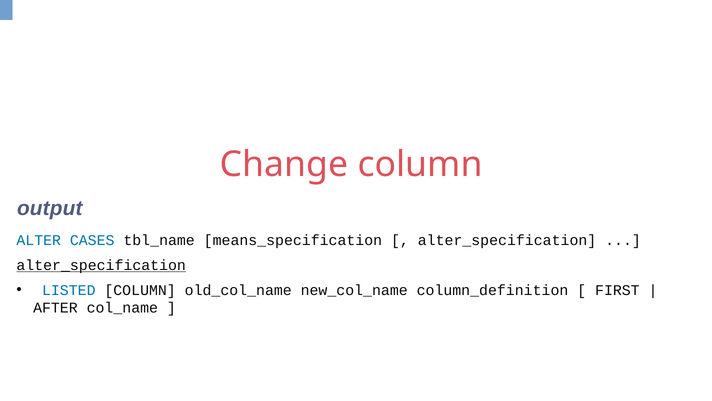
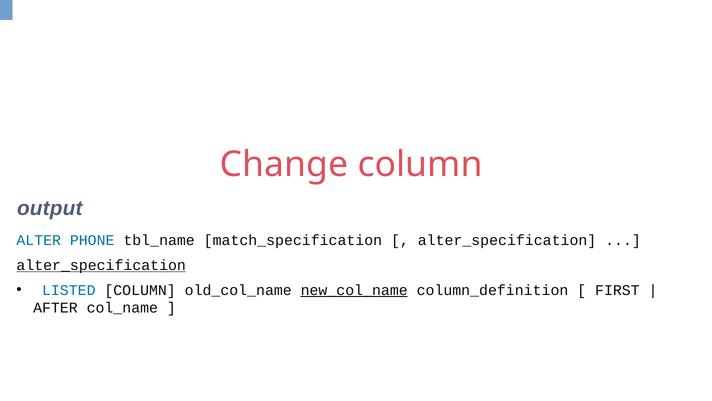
CASES: CASES -> PHONE (92, 240)
means_specification: means_specification -> match_specification (293, 240)
new_col_name underline: none -> present (354, 290)
